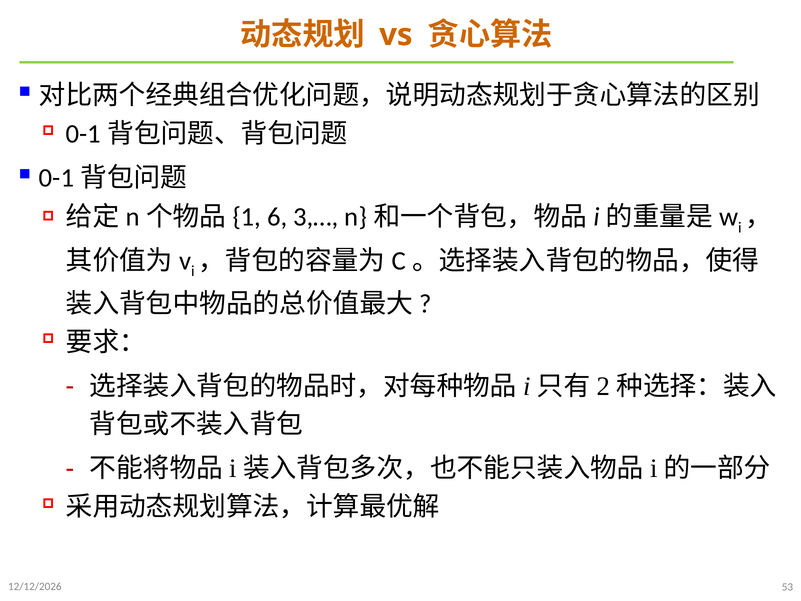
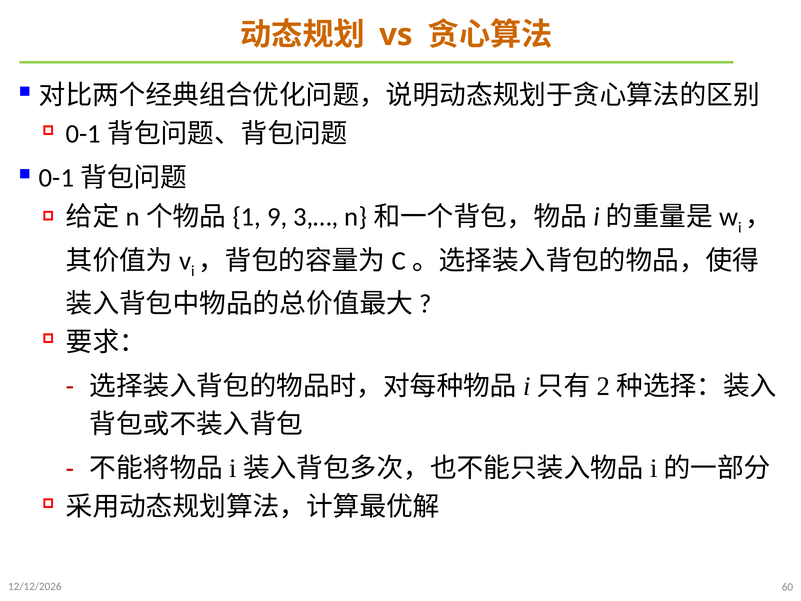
6: 6 -> 9 (277, 217)
53: 53 -> 60 (787, 587)
